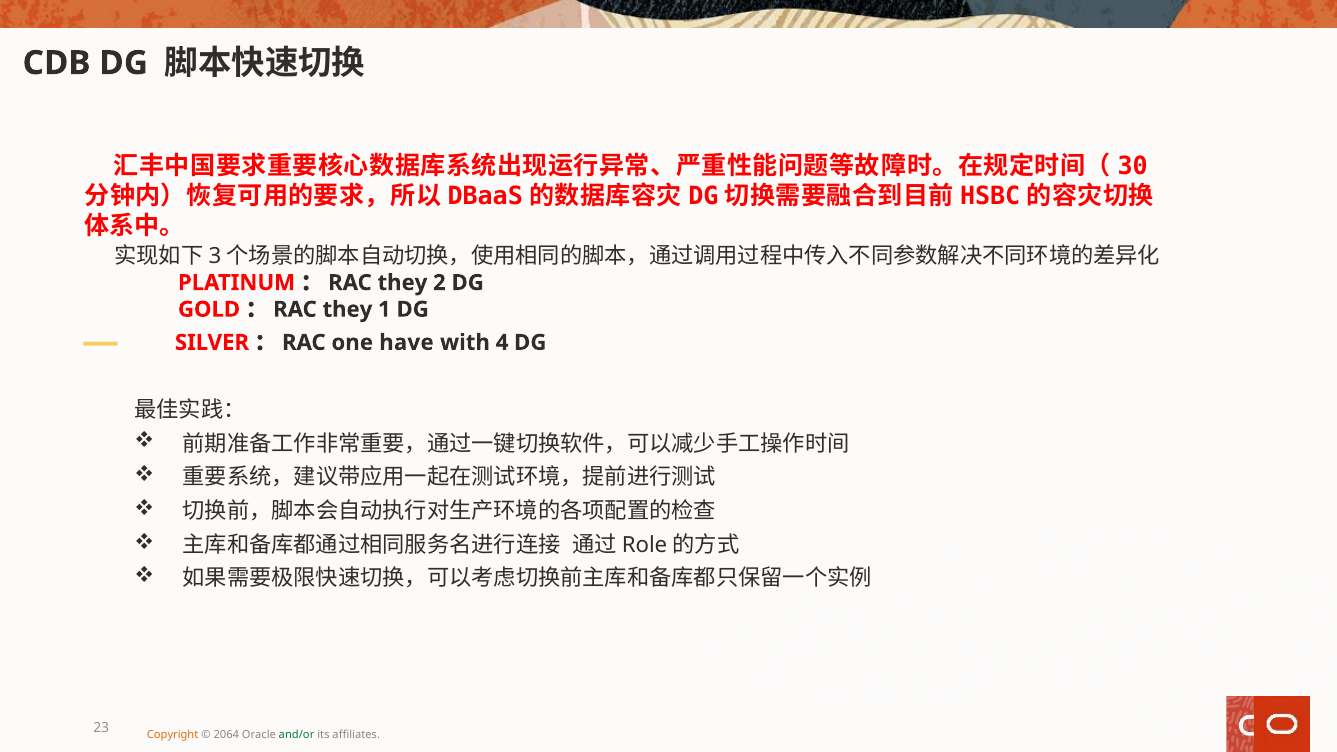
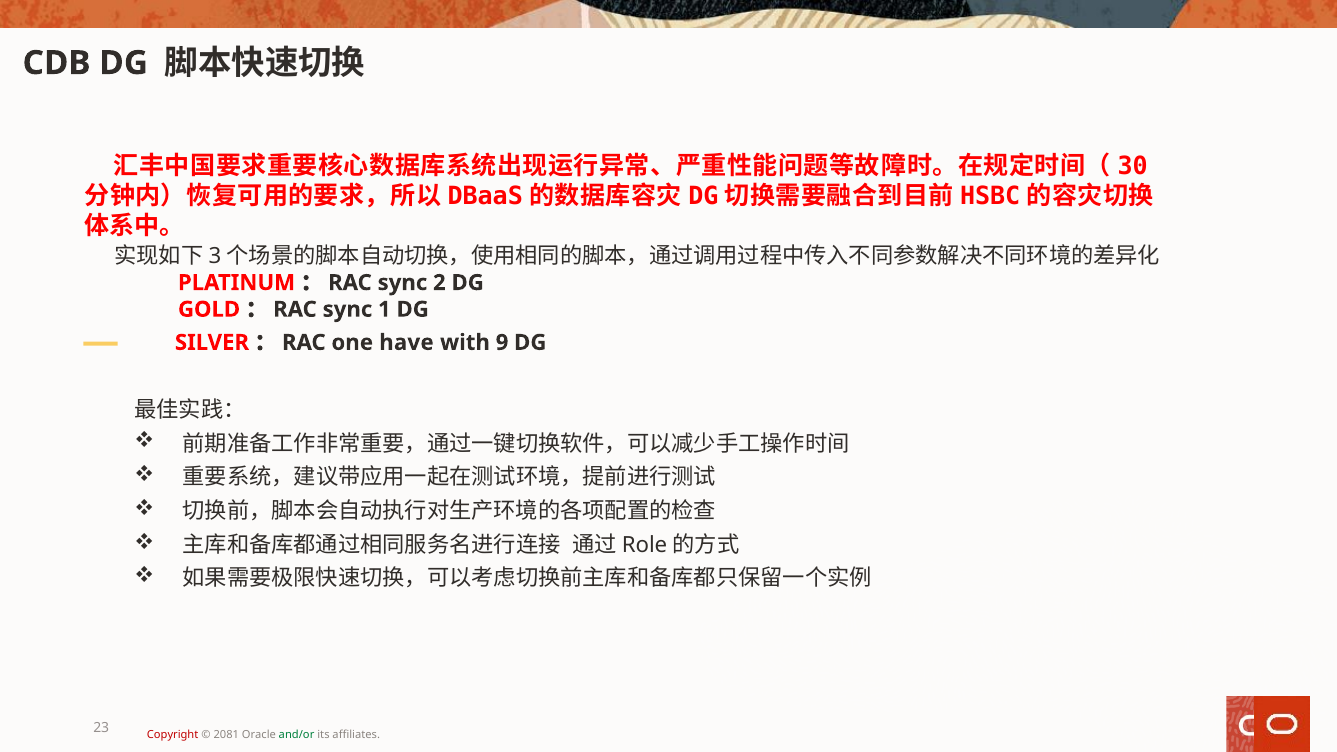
they: they -> sync (402, 283)
they: they -> sync (347, 309)
4: 4 -> 9 (502, 343)
Copyright colour: orange -> red (173, 735)
2064: 2064 -> 2081 (226, 735)
